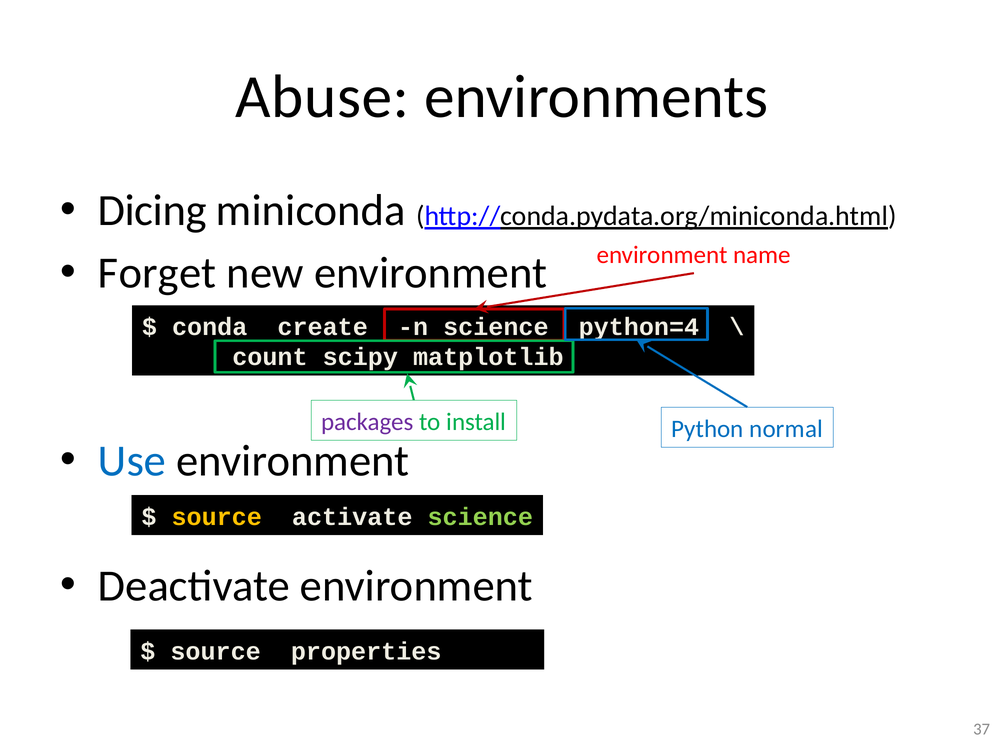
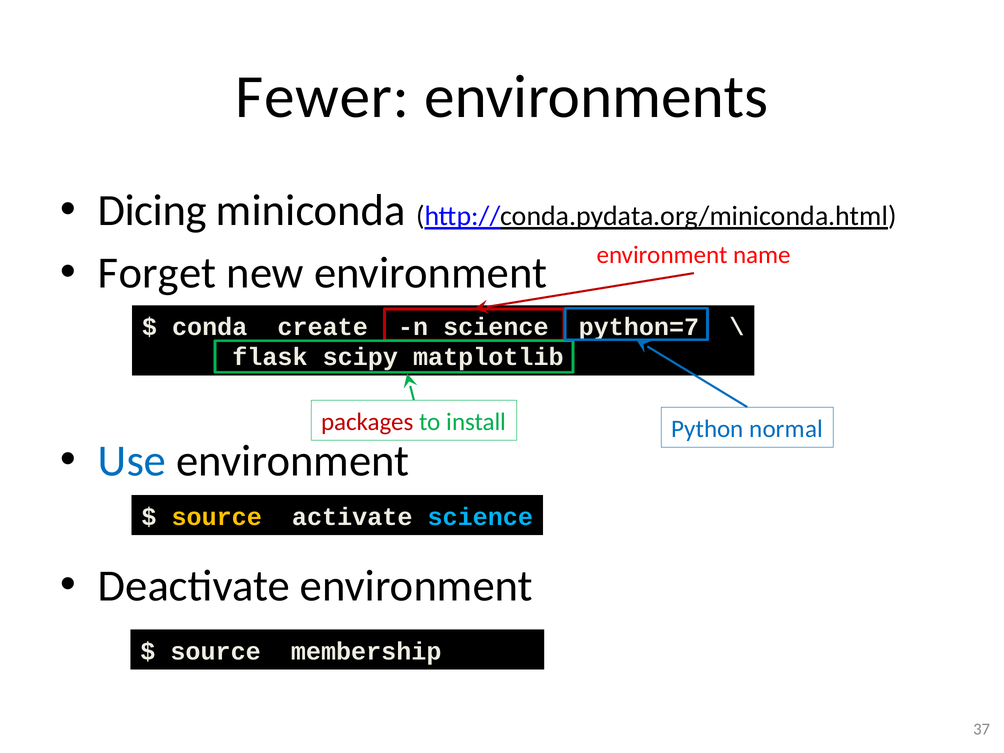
Abuse: Abuse -> Fewer (322, 97)
python=4: python=4 -> python=7 (639, 327)
count: count -> flask (270, 357)
packages colour: purple -> red (367, 422)
science colour: light green -> light blue (480, 517)
properties: properties -> membership (366, 651)
